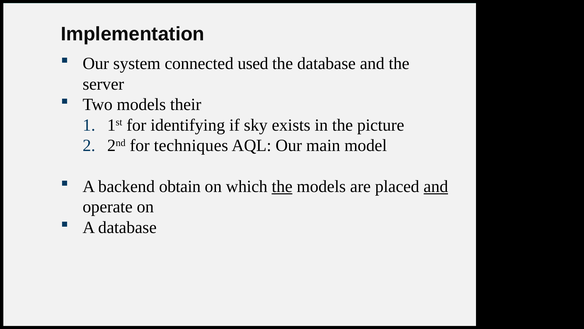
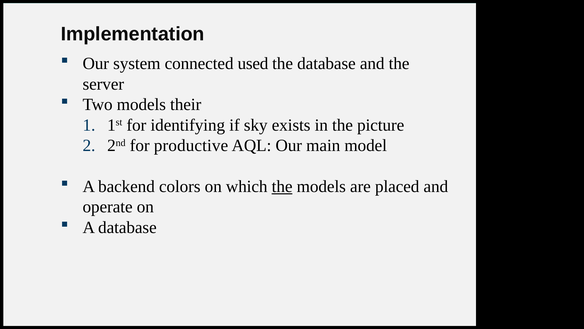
techniques: techniques -> productive (191, 145)
obtain: obtain -> colors (180, 186)
and underline: present -> none (436, 186)
